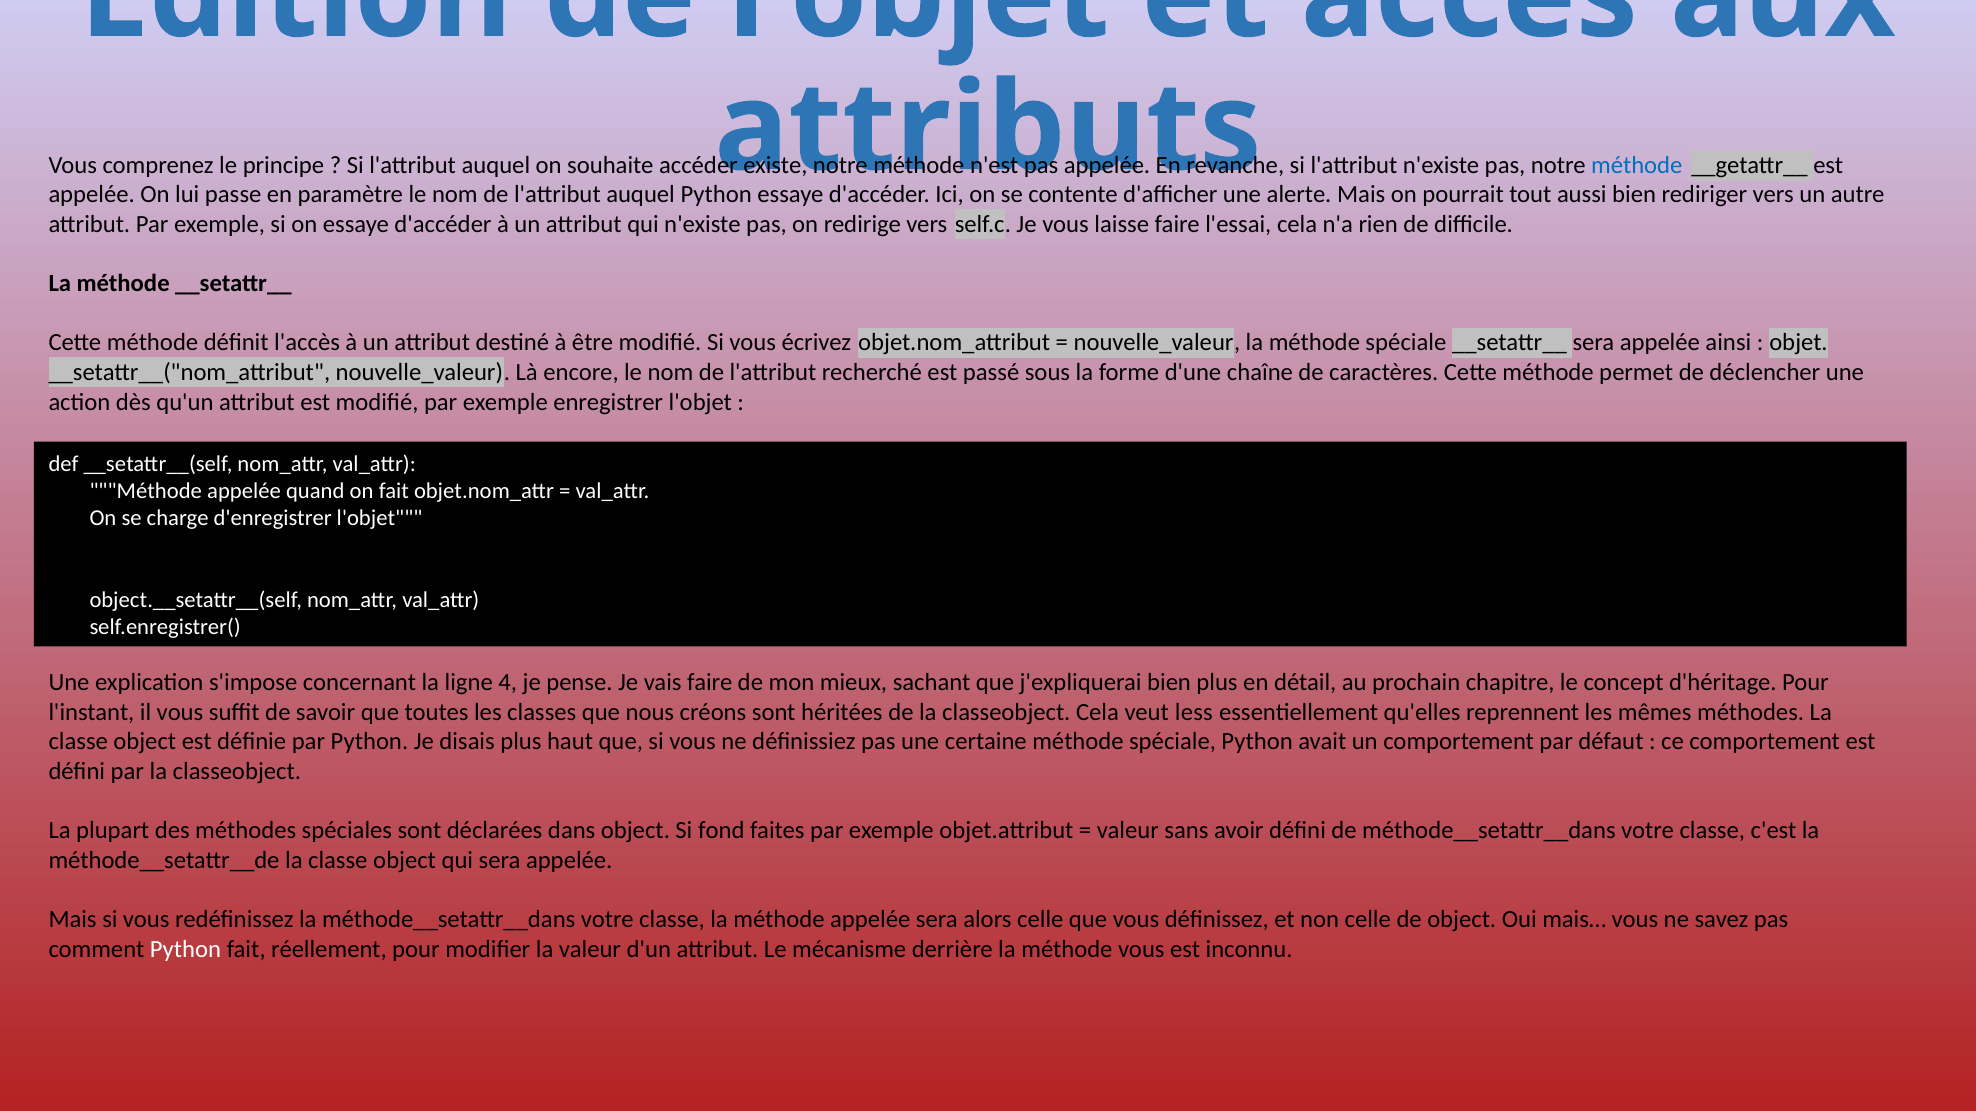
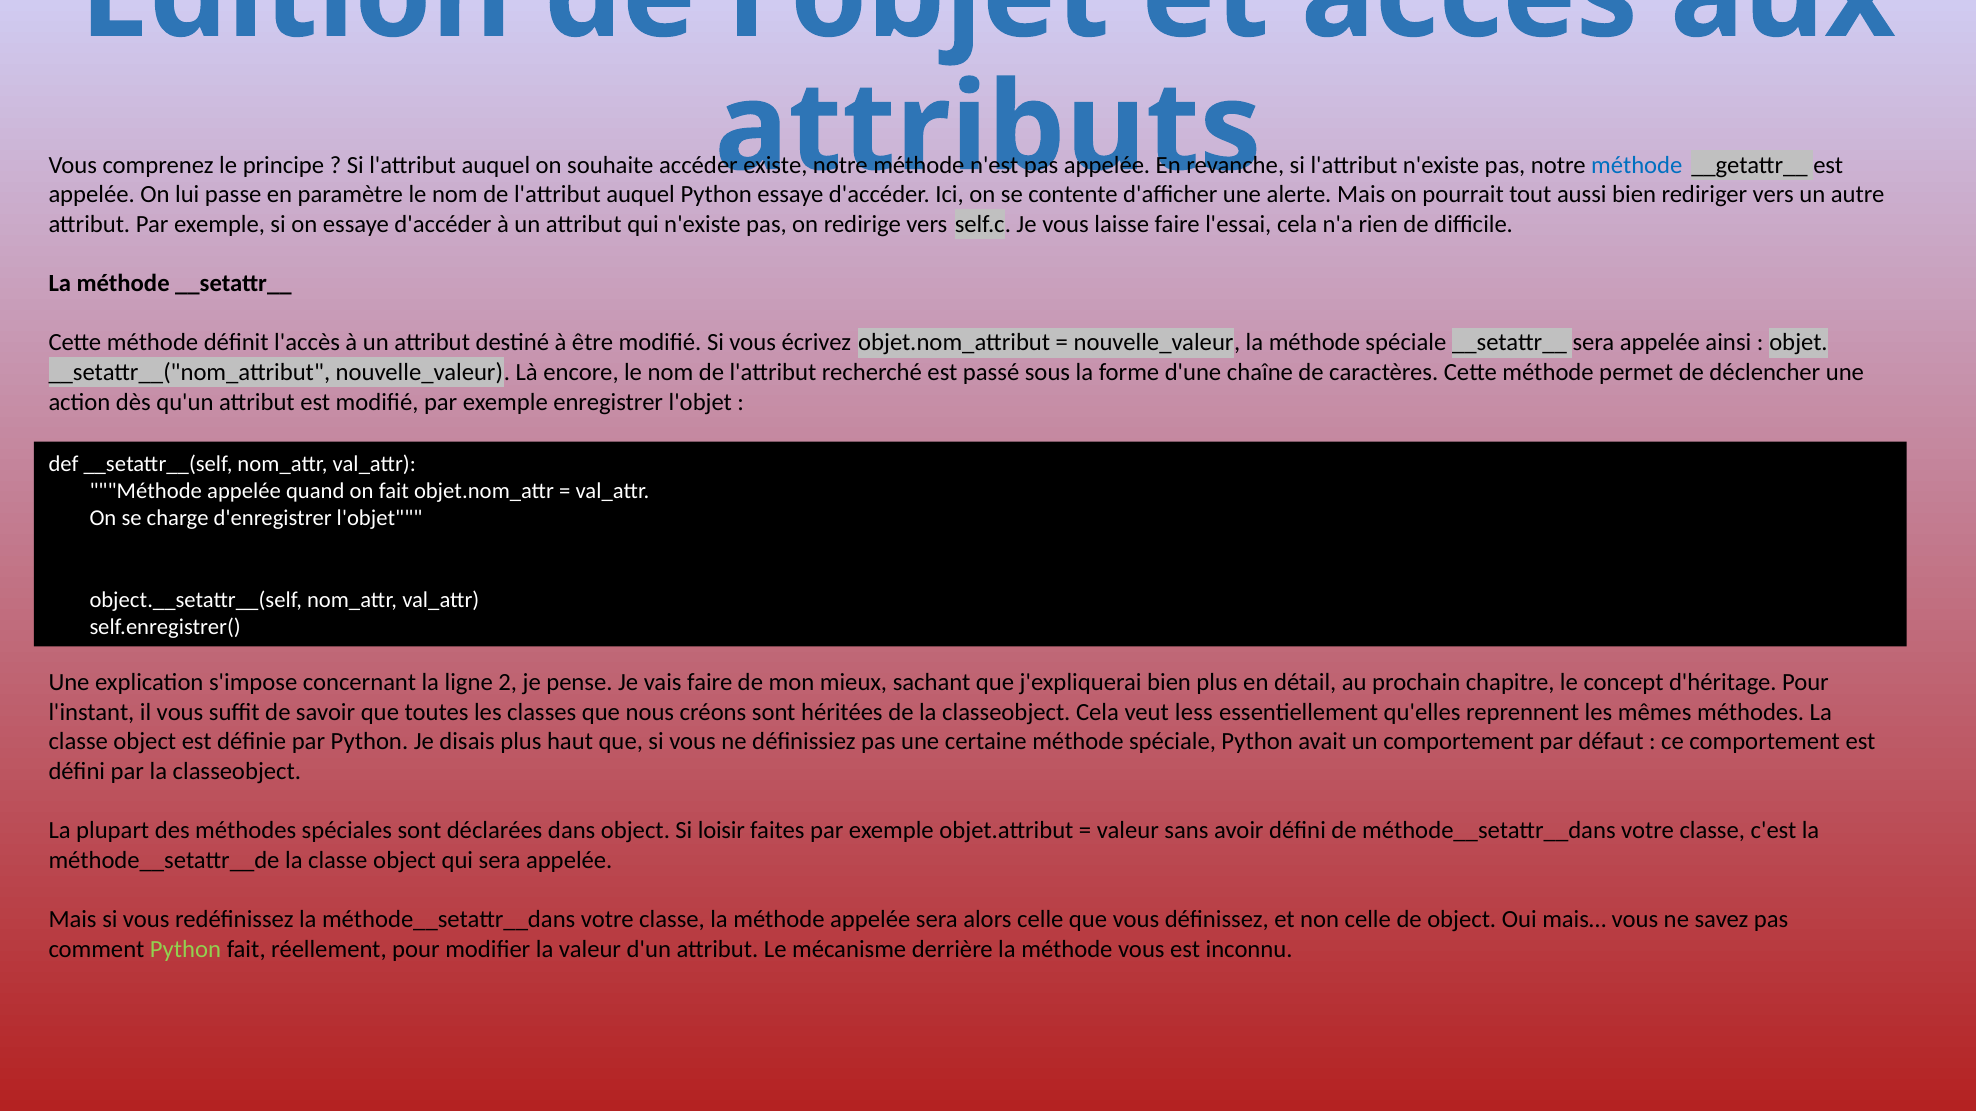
4: 4 -> 2 (508, 683)
fond: fond -> loisir (721, 831)
Python colour: white -> light green (186, 949)
